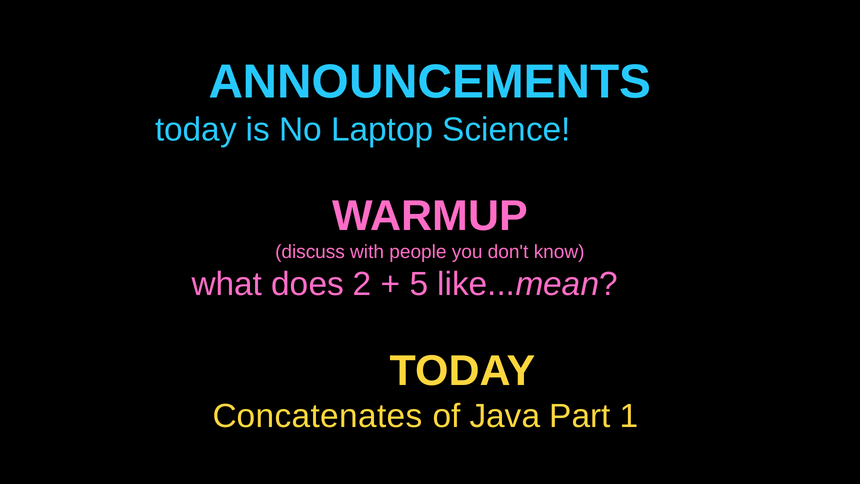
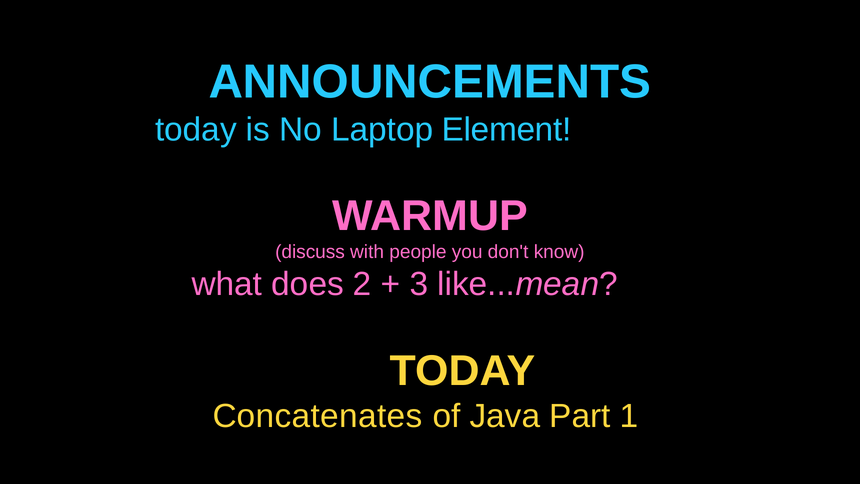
Science: Science -> Element (507, 129)
5: 5 -> 3 (419, 284)
